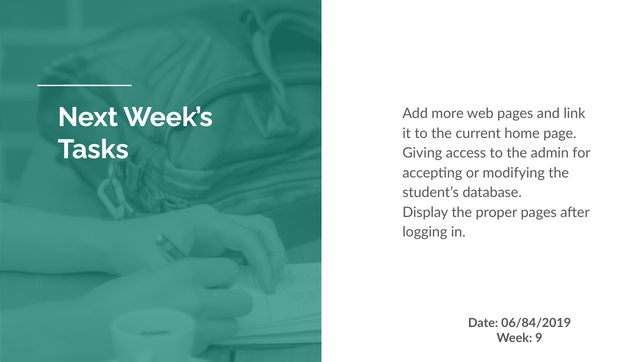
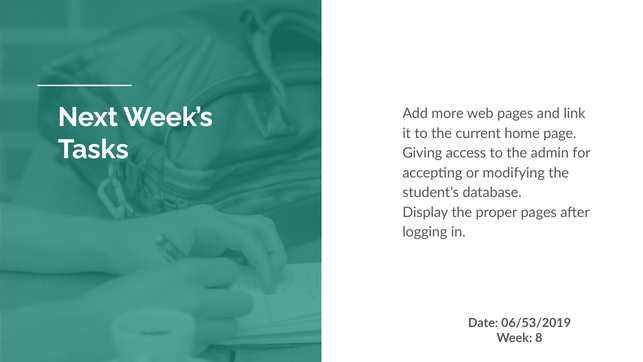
06/84/2019: 06/84/2019 -> 06/53/2019 (536, 323)
9: 9 -> 8 (539, 338)
